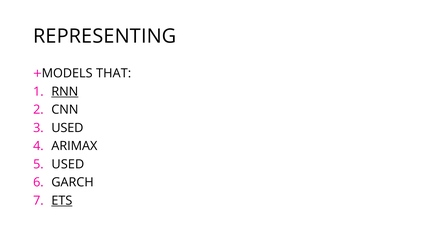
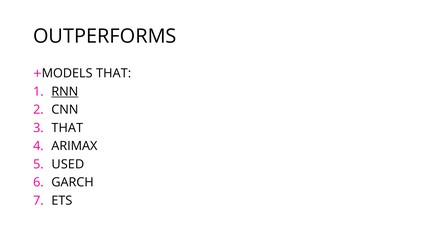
REPRESENTING: REPRESENTING -> OUTPERFORMS (105, 36)
USED: USED -> THAT (67, 128)
ETS underline: present -> none (62, 201)
